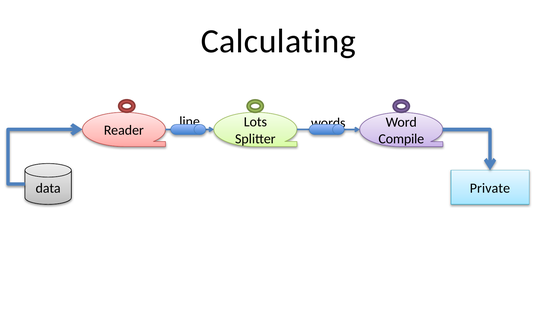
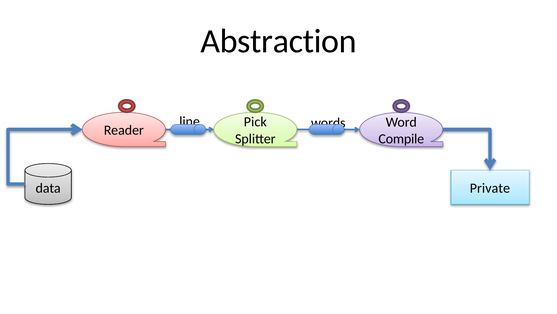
Calculating: Calculating -> Abstraction (279, 41)
Lots: Lots -> Pick (255, 122)
